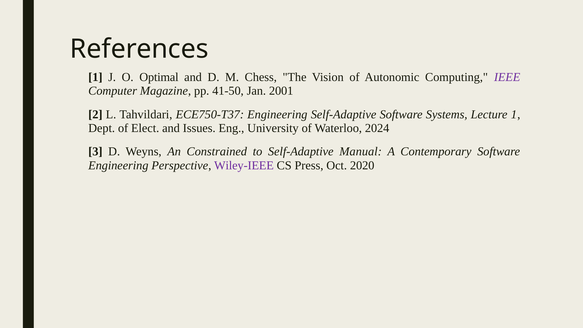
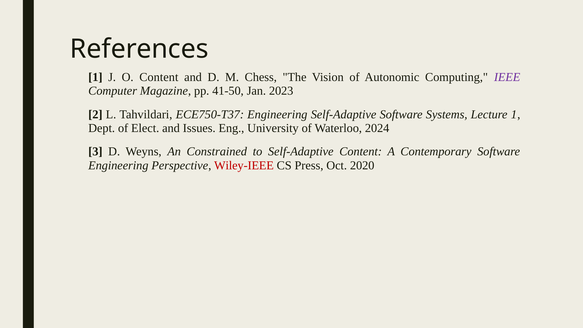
O Optimal: Optimal -> Content (159, 77)
2001: 2001 -> 2023 (281, 91)
Self-Adaptive Manual: Manual -> Content (361, 152)
Wiley-IEEE colour: purple -> red (244, 165)
